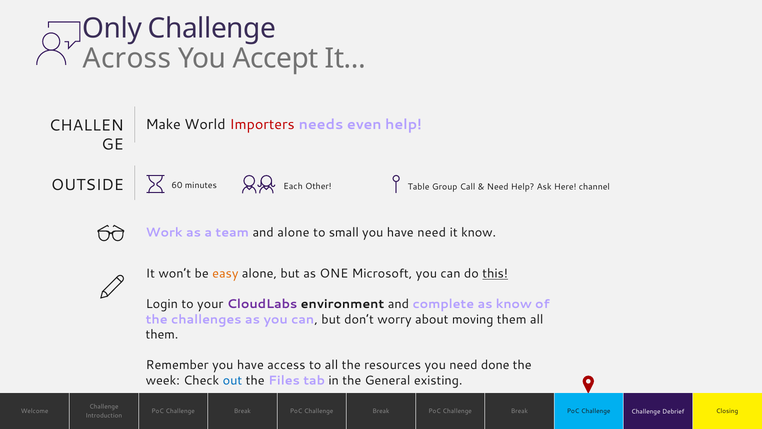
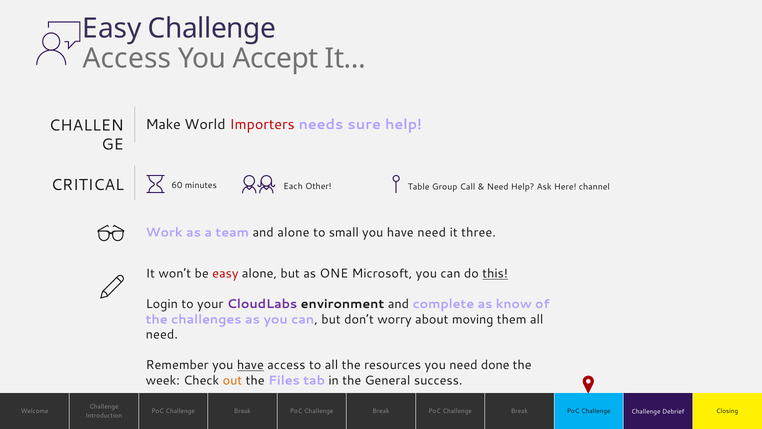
Only: Only -> Easy (112, 28)
Across: Across -> Access (127, 59)
even: even -> sure (364, 125)
OUTSIDE: OUTSIDE -> CRITICAL (87, 185)
it know: know -> three (479, 232)
easy colour: orange -> red (225, 274)
them: them -> need (162, 334)
have underline: none -> present (250, 365)
out colour: blue -> orange (232, 380)
existing: existing -> success (438, 380)
